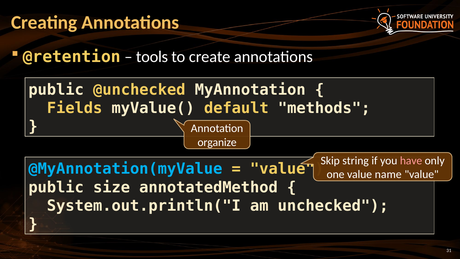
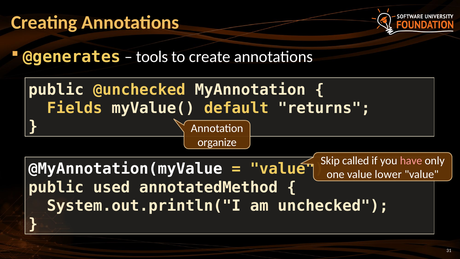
@retention: @retention -> @generates (72, 57)
methods: methods -> returns (324, 108)
string: string -> called (356, 160)
@MyAnnotation(myValue colour: light blue -> white (125, 169)
name: name -> lower (388, 174)
size: size -> used (112, 187)
